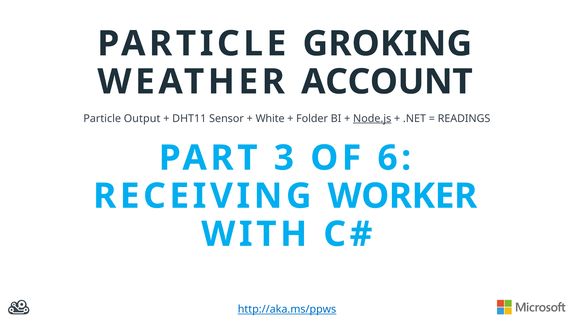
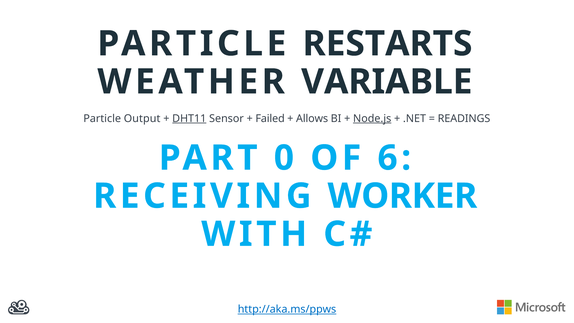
GROKING: GROKING -> RESTARTS (387, 44)
ACCOUNT: ACCOUNT -> VARIABLE (387, 82)
DHT11 underline: none -> present (189, 118)
White: White -> Failed (270, 118)
Folder: Folder -> Allows (312, 118)
3: 3 -> 0 (284, 158)
